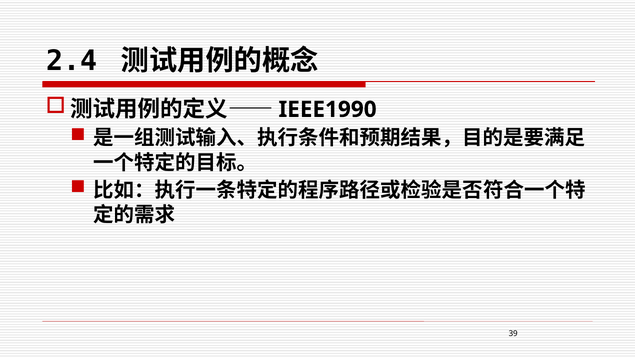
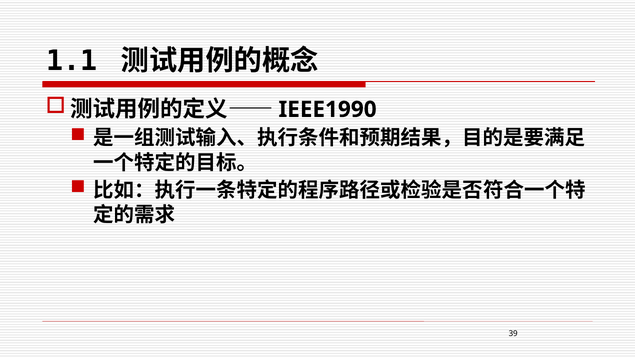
2.4: 2.4 -> 1.1 (72, 61)
